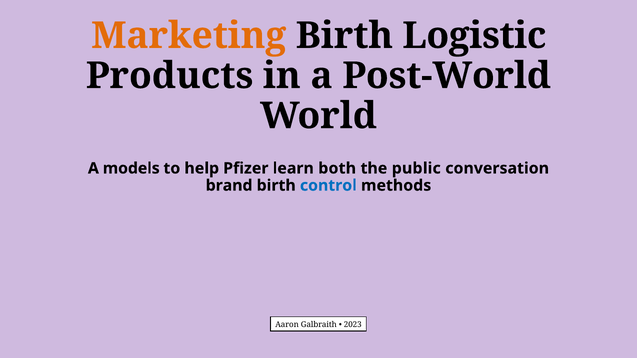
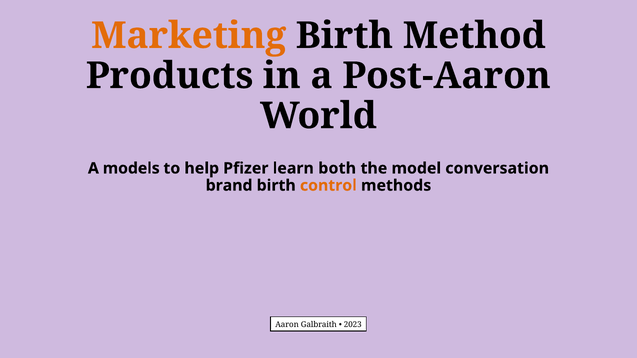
Logistic: Logistic -> Method (474, 36)
Post-World: Post-World -> Post-Aaron (447, 76)
public: public -> model (416, 168)
control colour: blue -> orange (328, 186)
